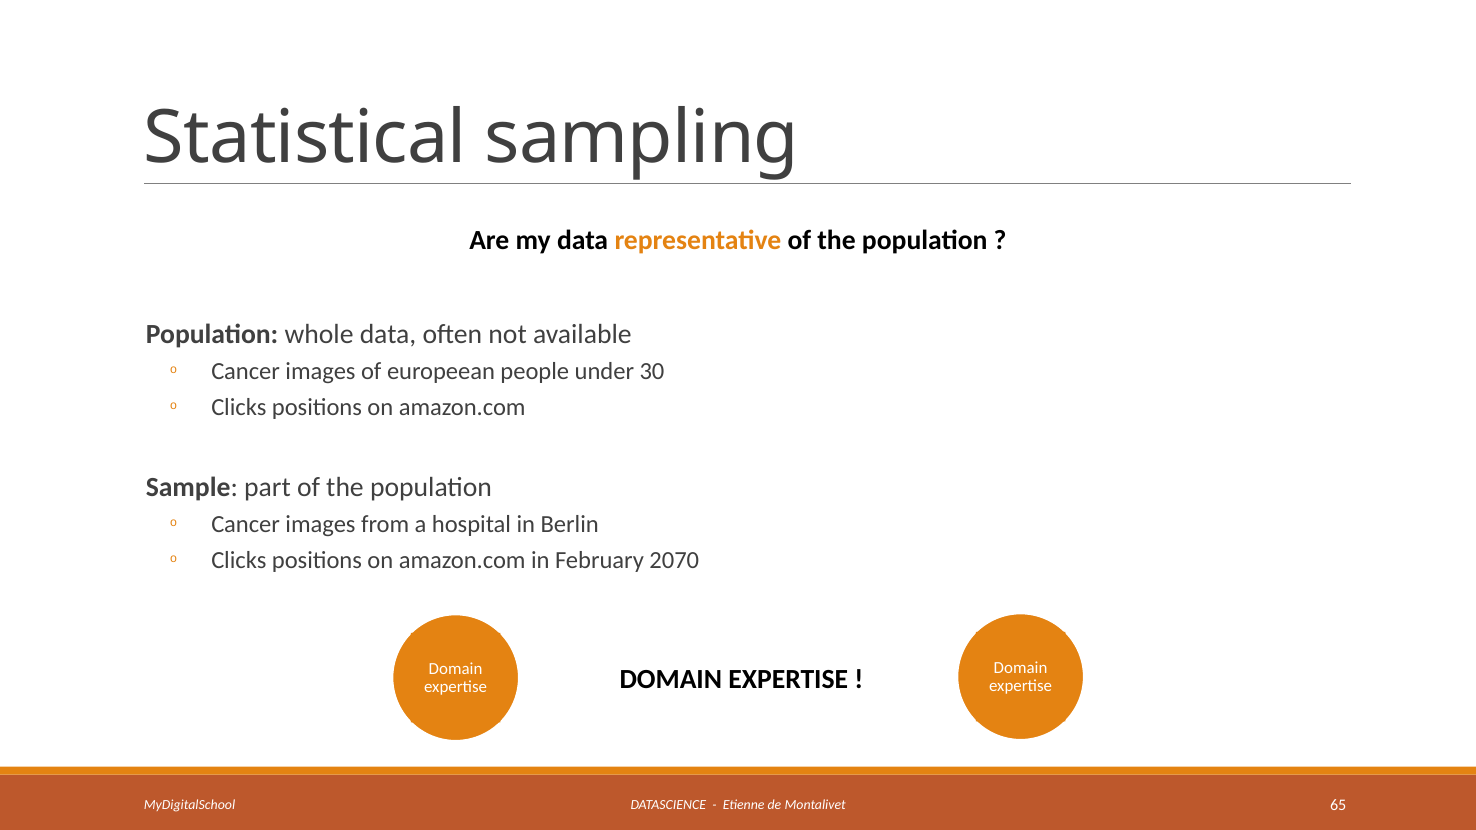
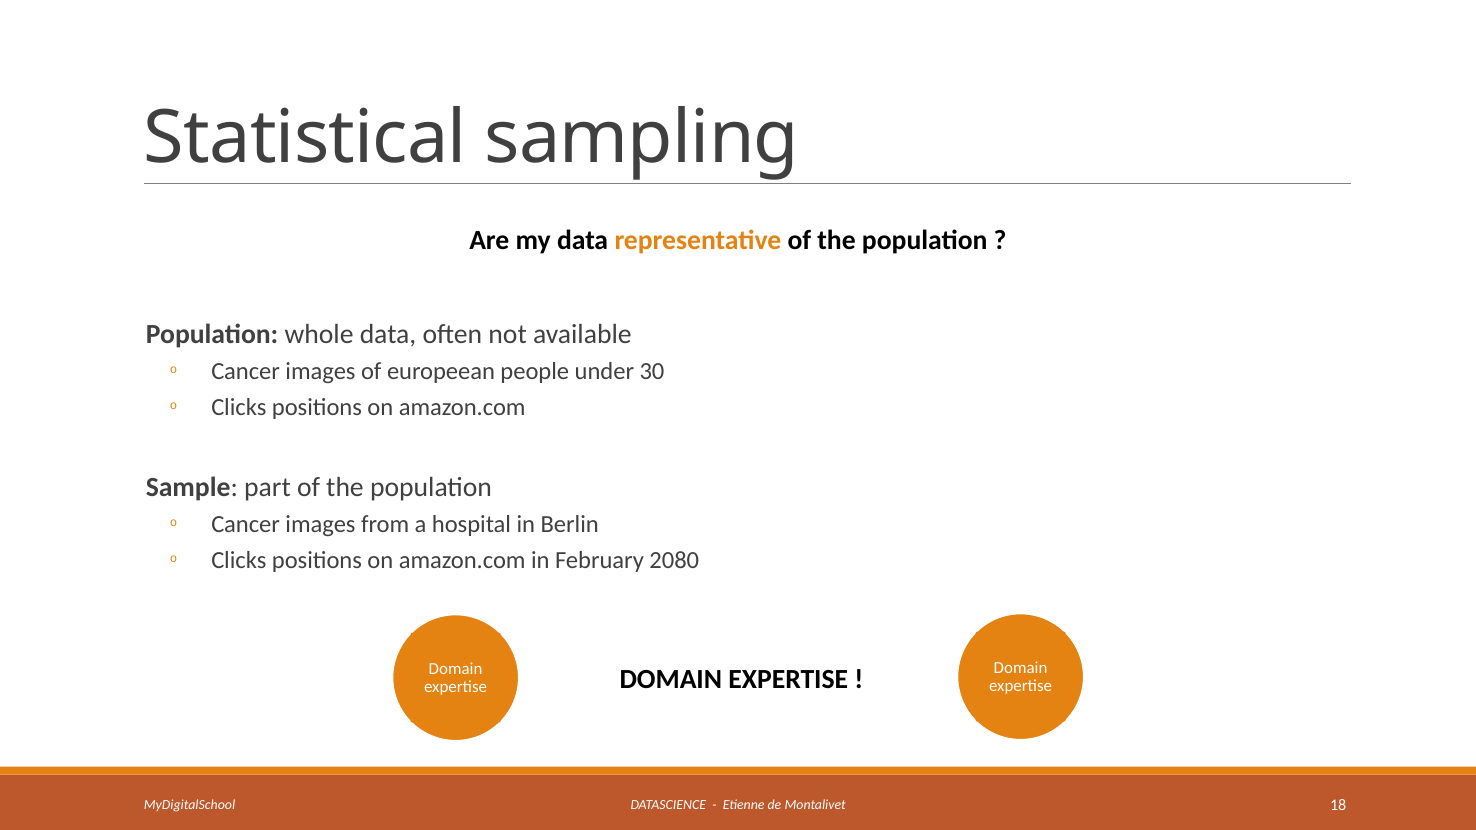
2070: 2070 -> 2080 (674, 560)
65: 65 -> 18 (1338, 805)
